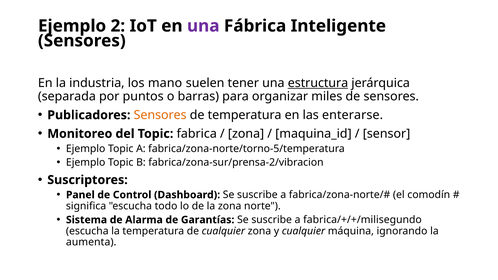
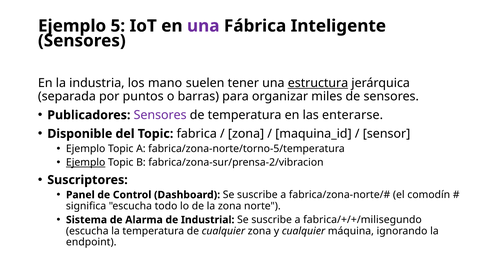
2: 2 -> 5 (118, 26)
Sensores colour: orange -> purple (160, 115)
Monitoreo: Monitoreo -> Disponible (80, 134)
Ejemplo underline: none -> present (86, 163)
Garantías: Garantías -> Industrial (208, 220)
aumenta: aumenta -> endpoint (91, 242)
